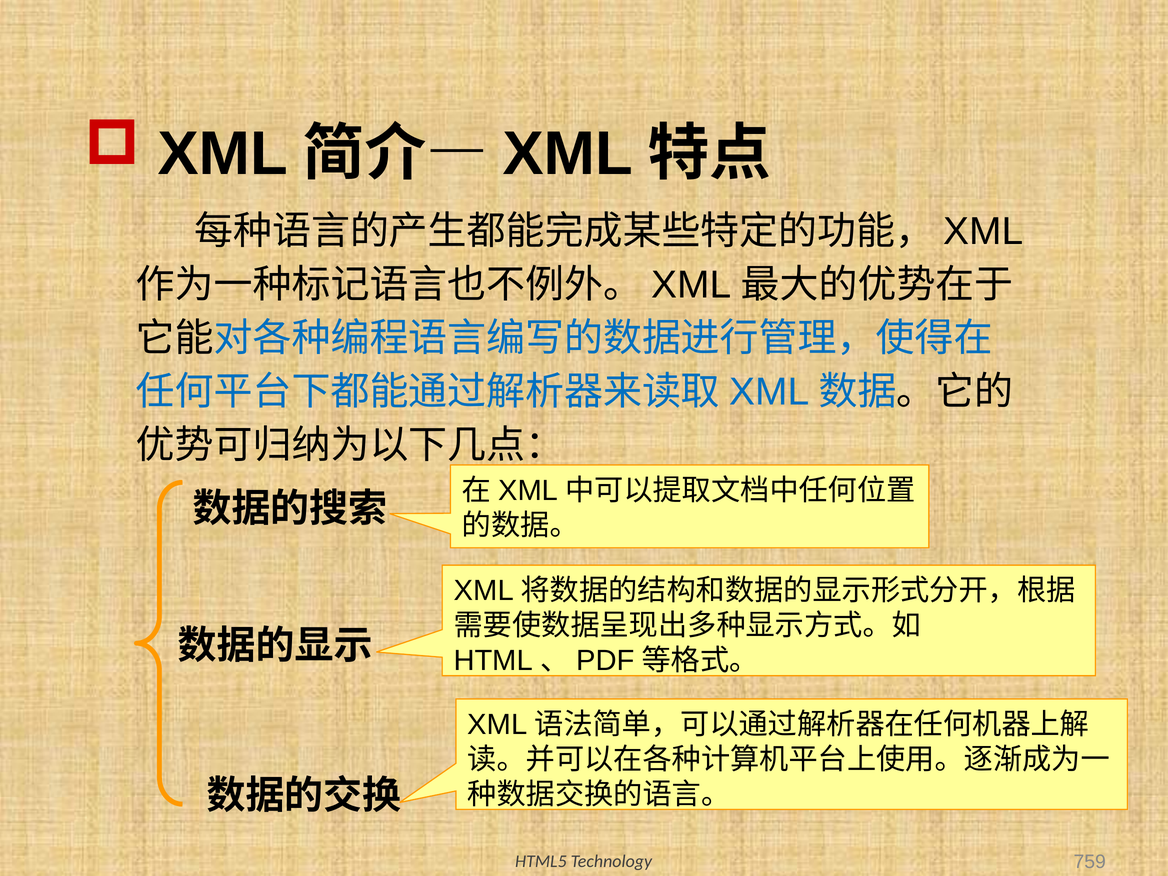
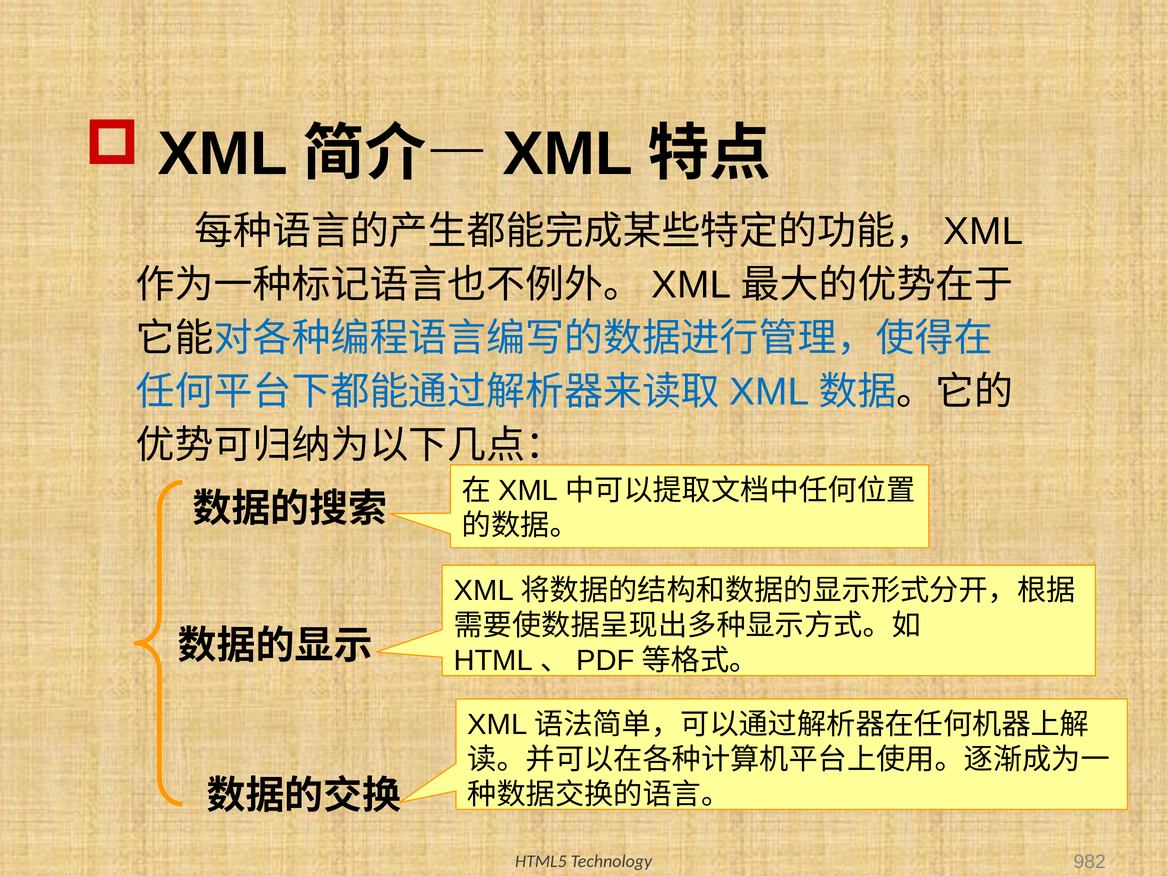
759: 759 -> 982 (1090, 862)
